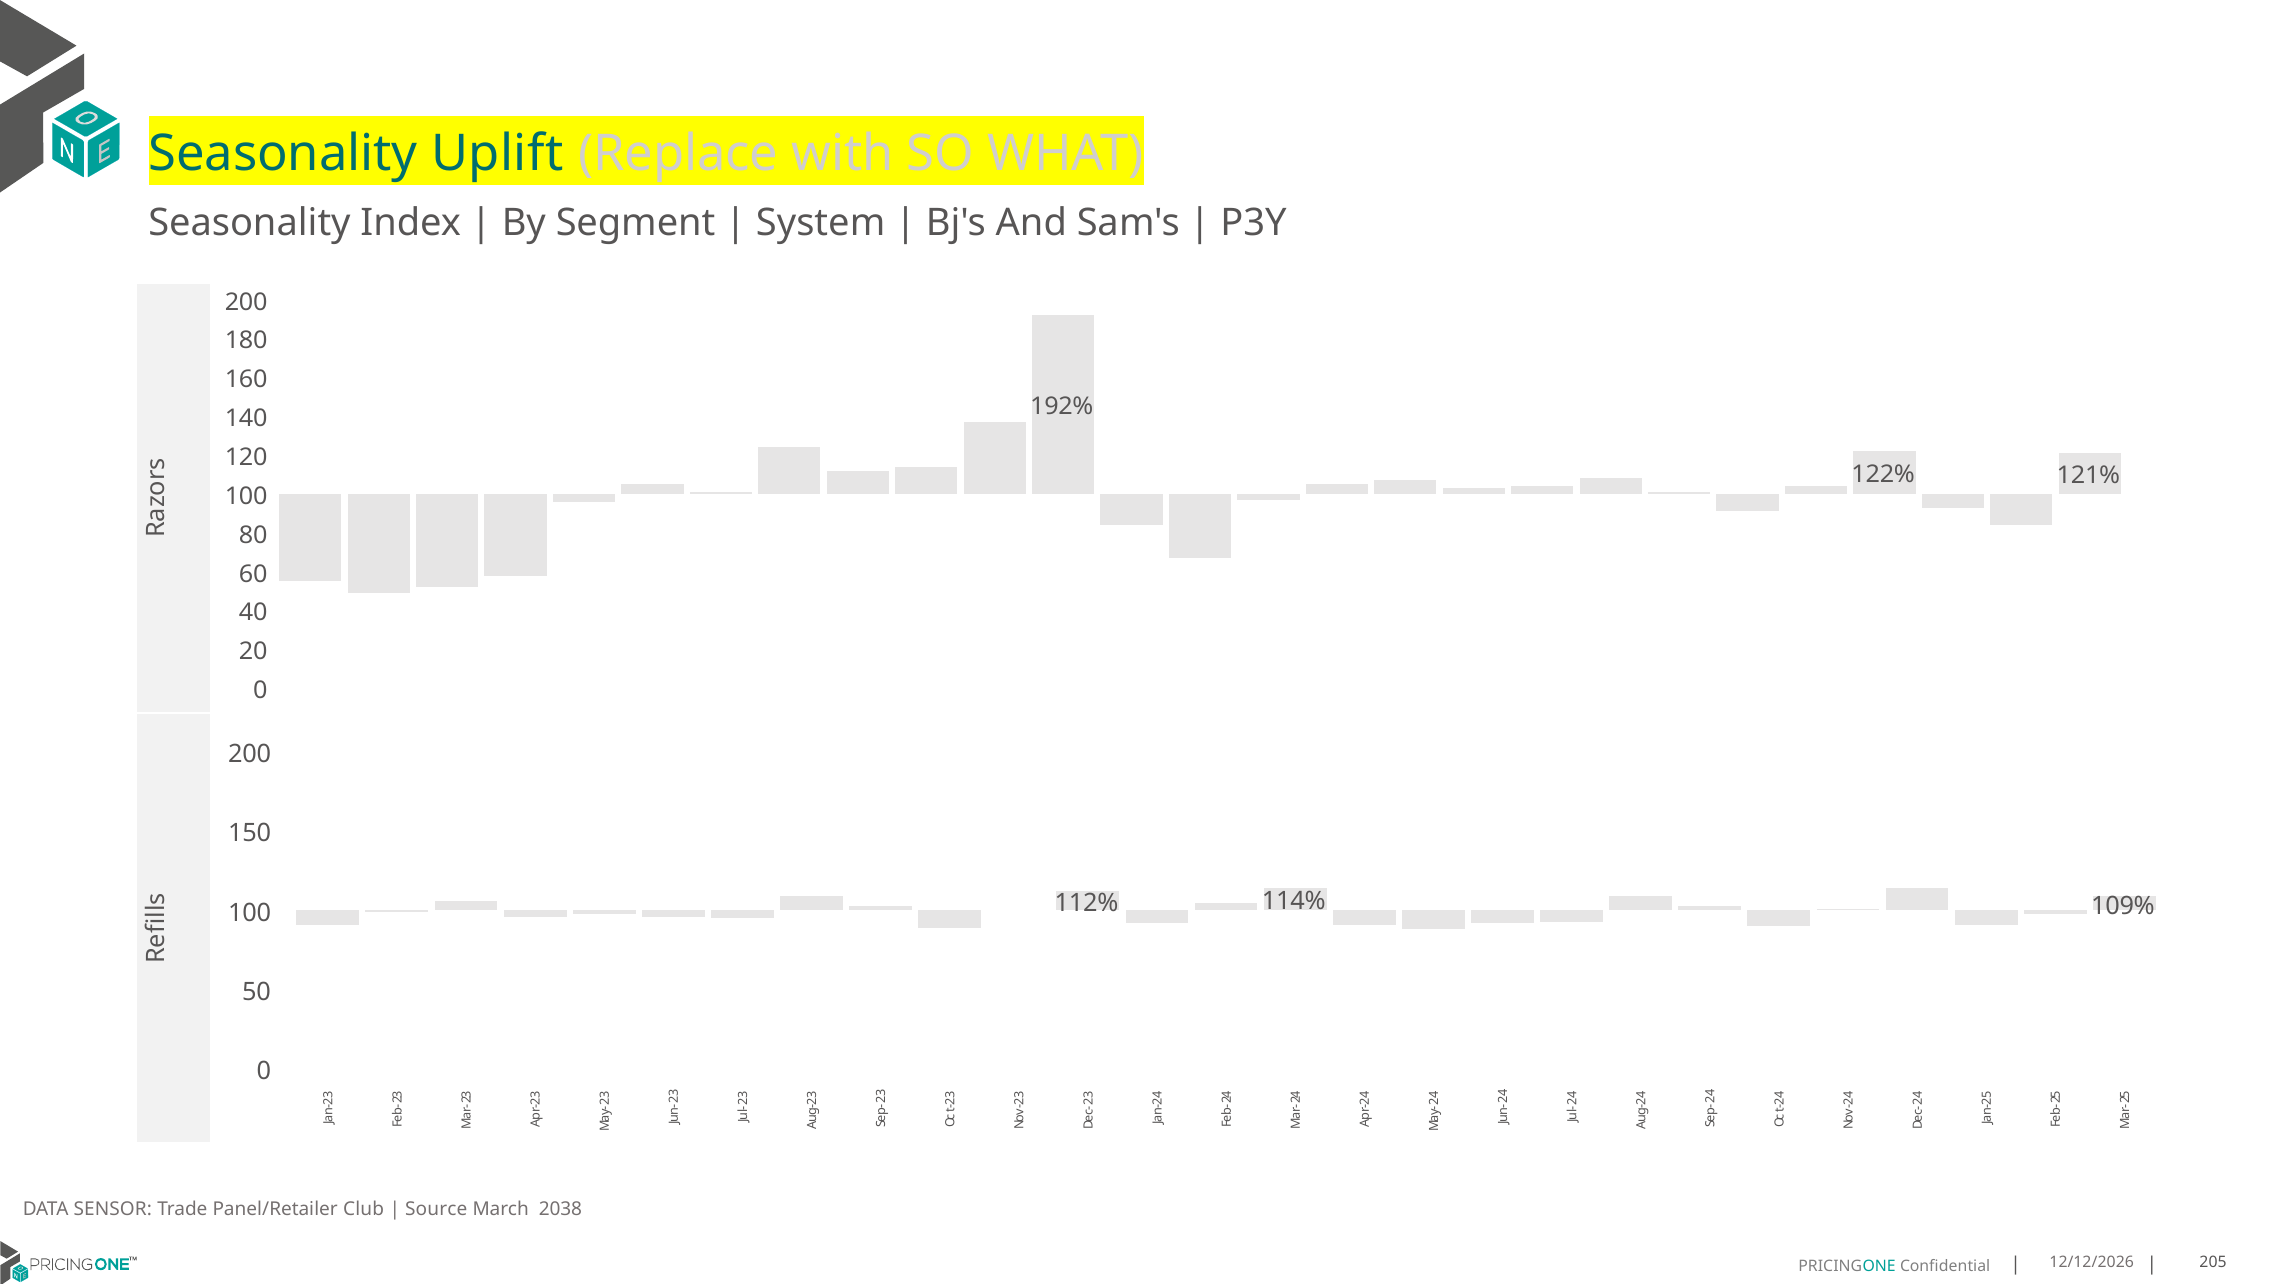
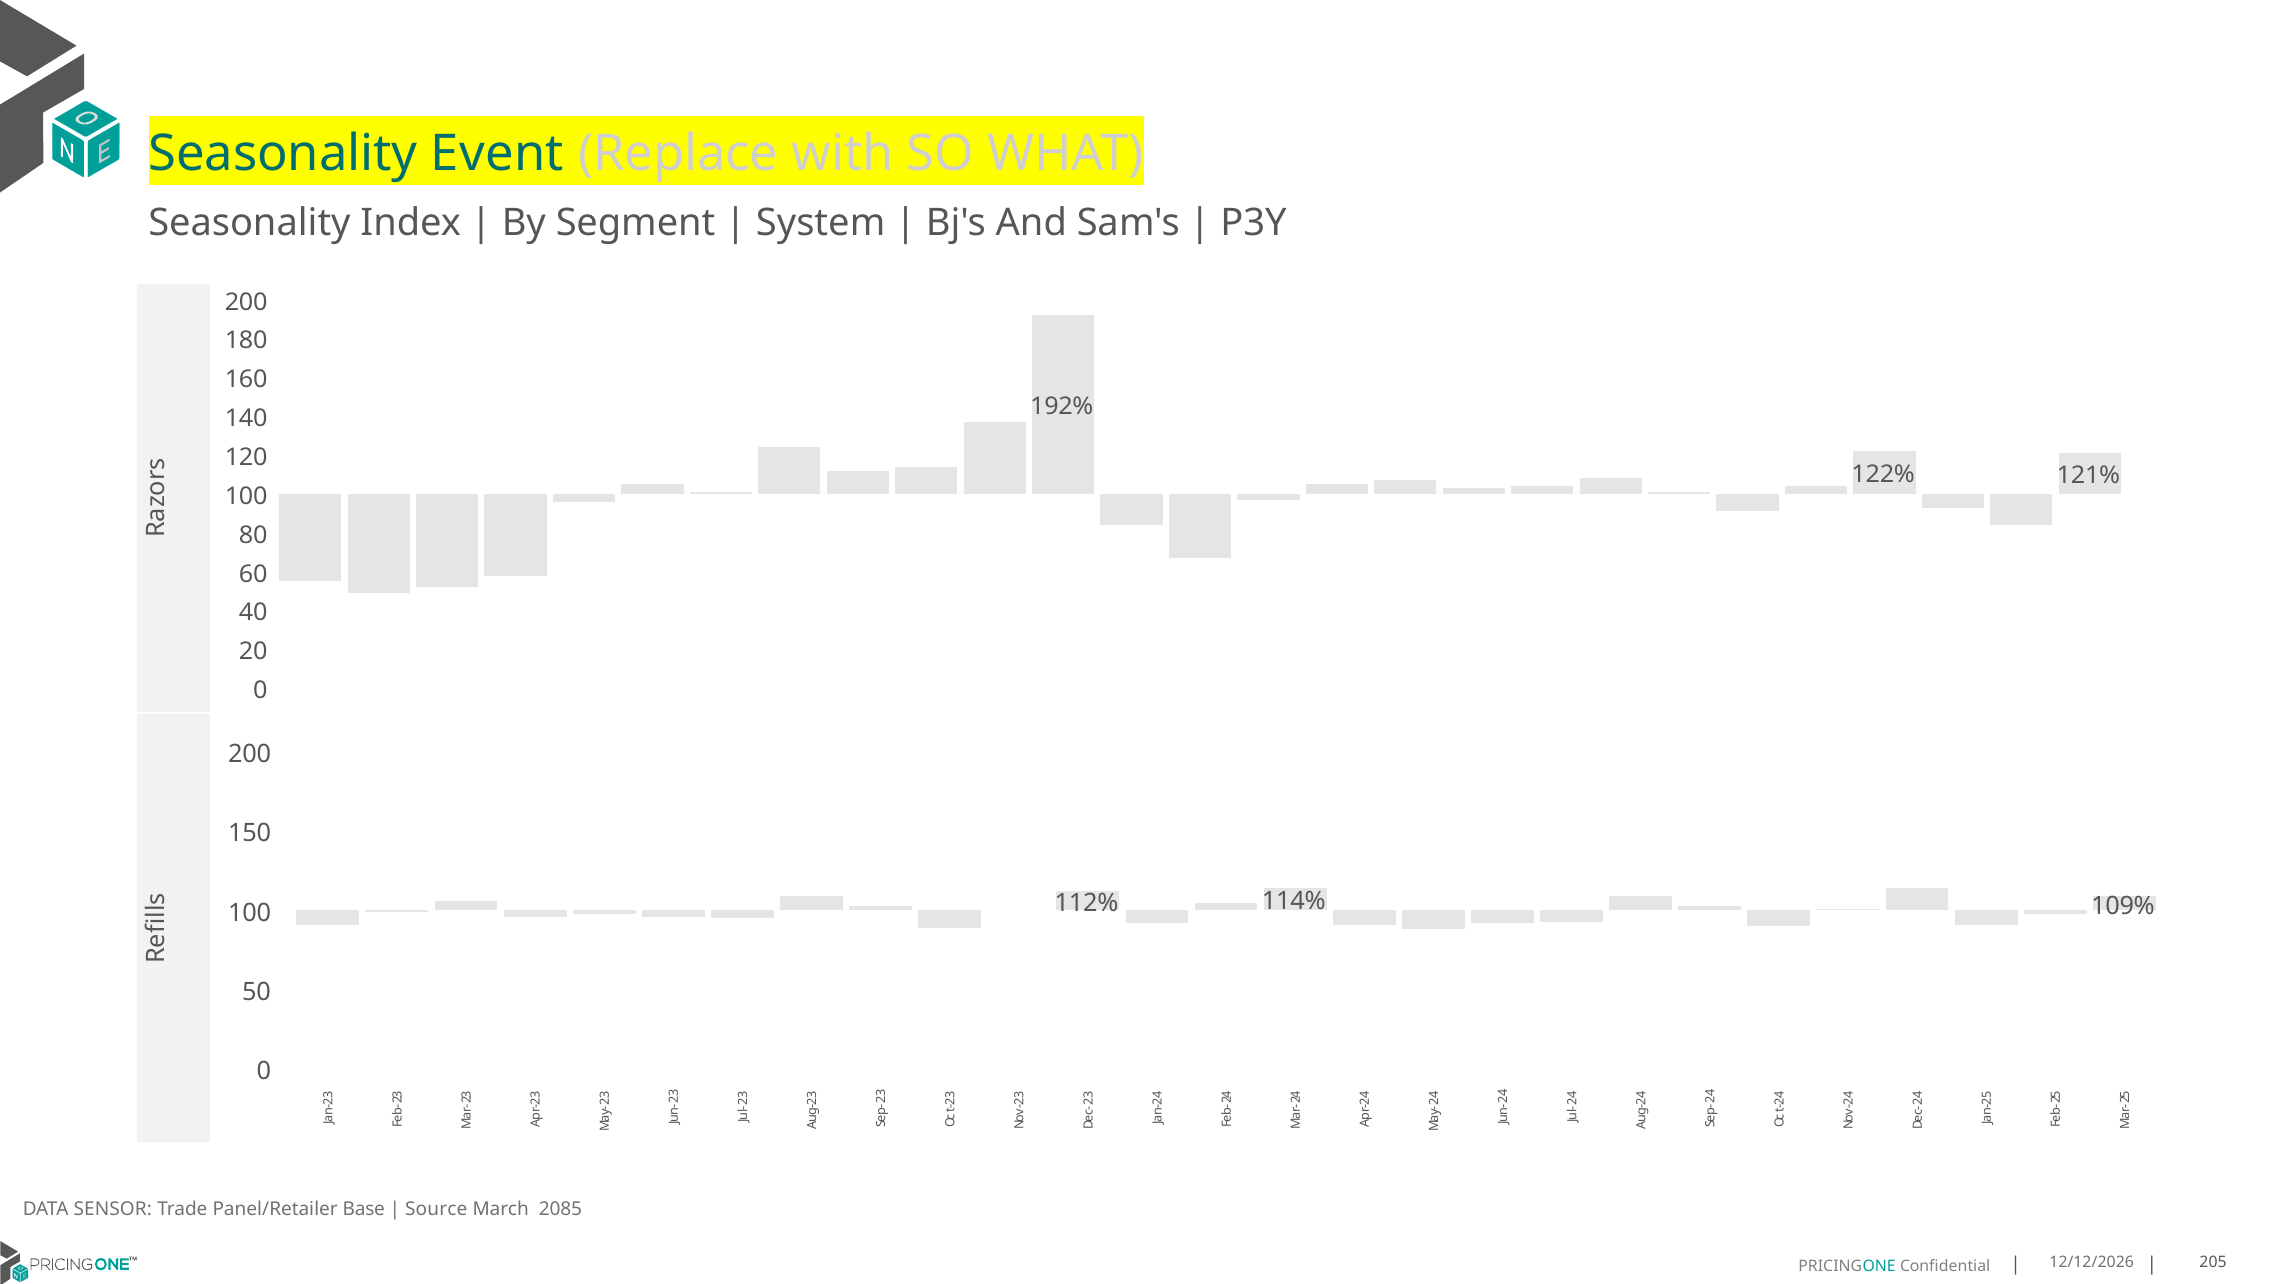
Uplift: Uplift -> Event (497, 153)
Club: Club -> Base (364, 1210)
2038: 2038 -> 2085 (560, 1210)
